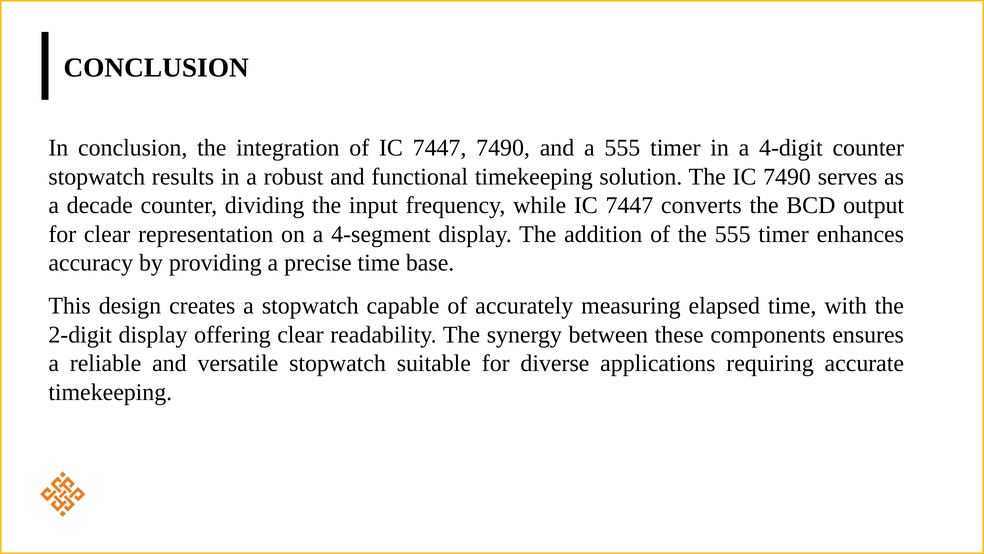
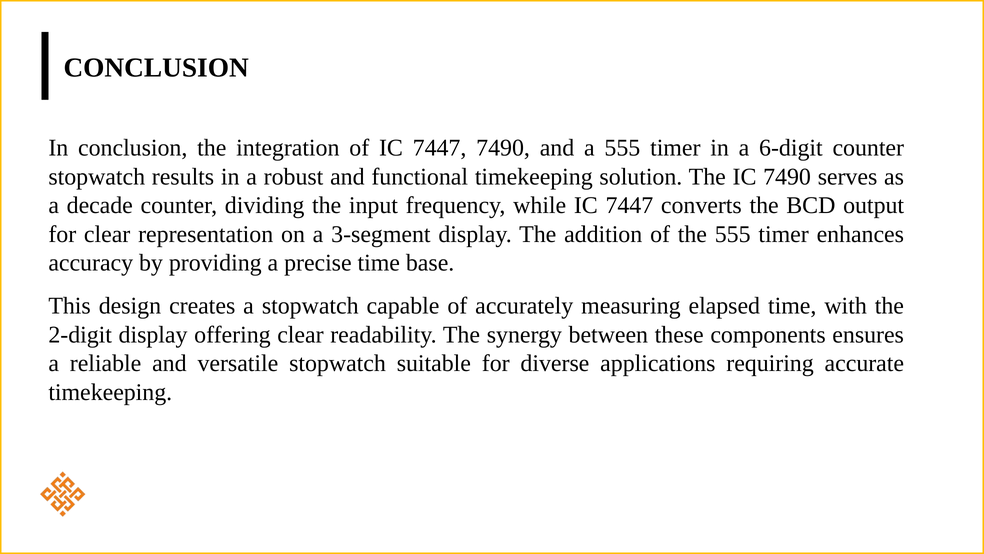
4-digit: 4-digit -> 6-digit (791, 148)
4-segment: 4-segment -> 3-segment (381, 234)
